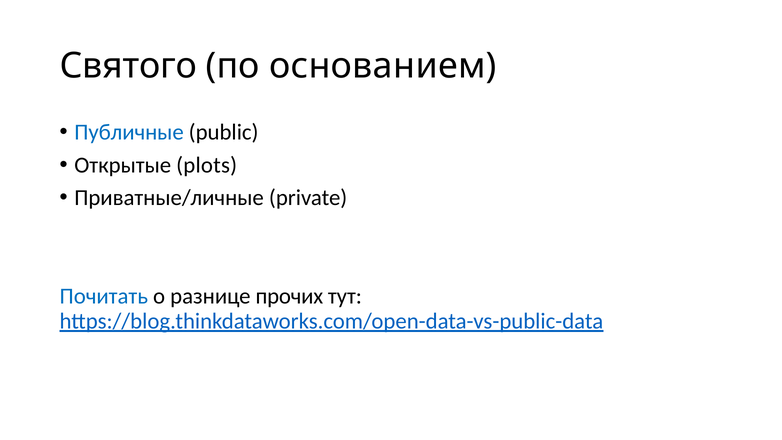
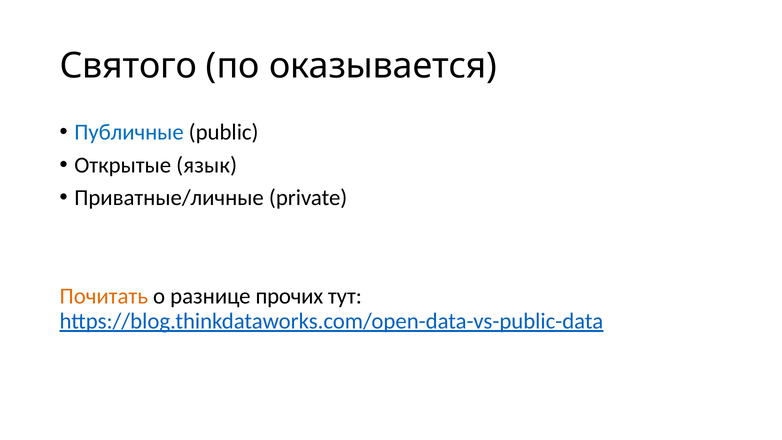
основанием: основанием -> оказывается (383, 66)
plots: plots -> язык (207, 165)
Почитать colour: blue -> orange (104, 296)
